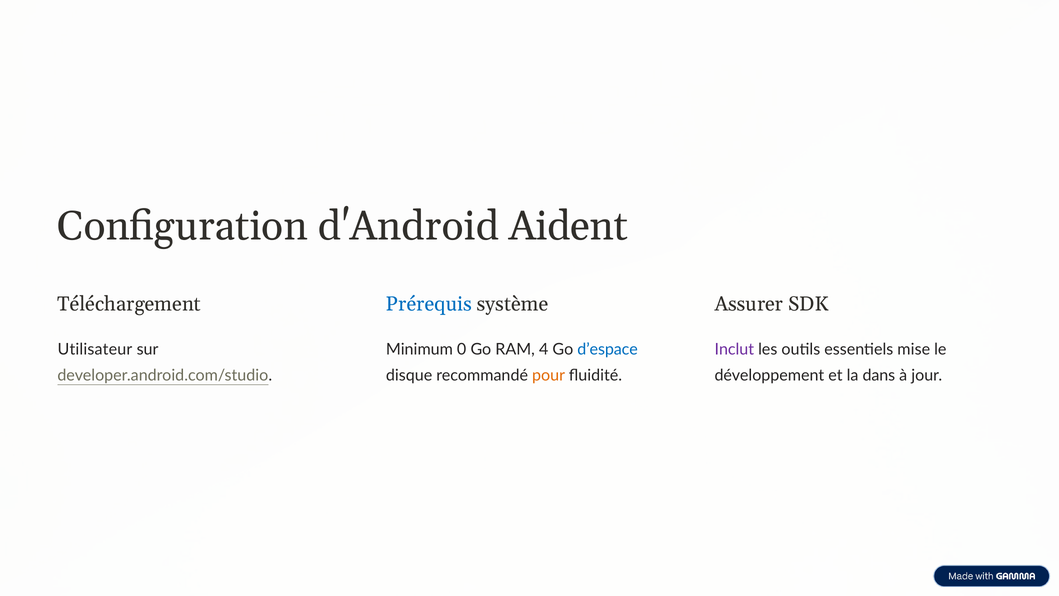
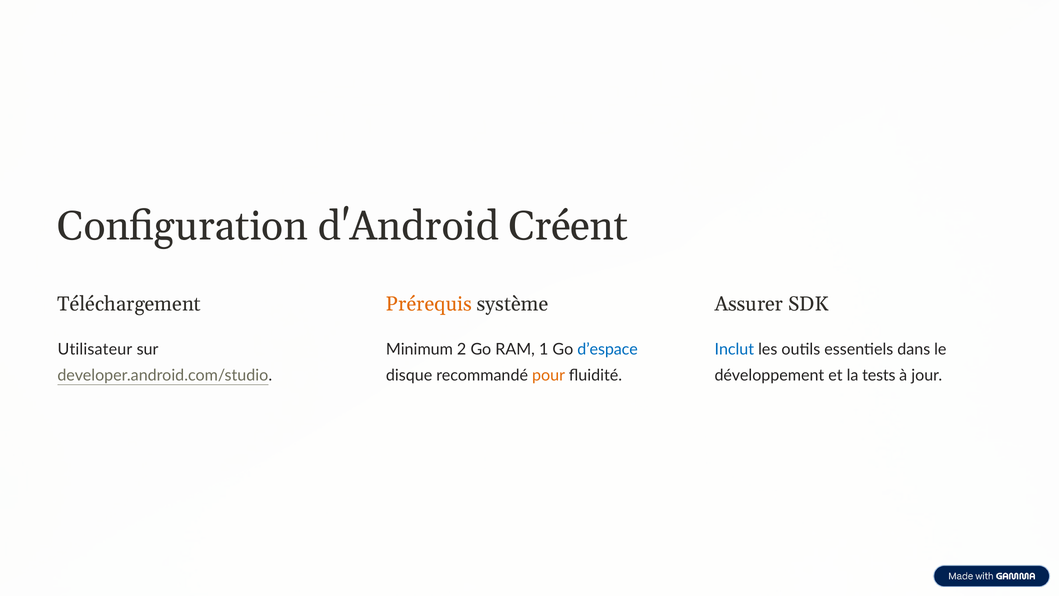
Aident: Aident -> Créent (568, 226)
Prérequis colour: blue -> orange (429, 304)
0: 0 -> 2 (462, 349)
4: 4 -> 1 (544, 349)
Inclut colour: purple -> blue (734, 349)
mise: mise -> dans (914, 349)
dans: dans -> tests (879, 375)
